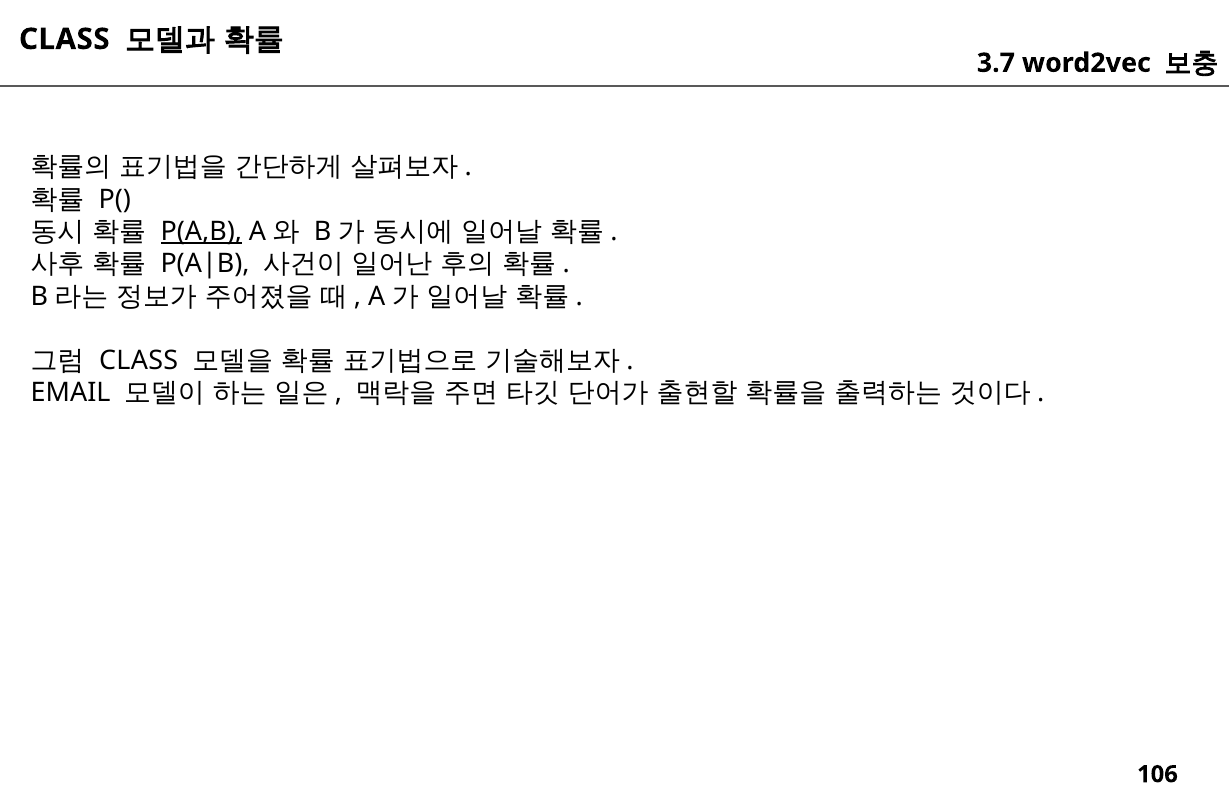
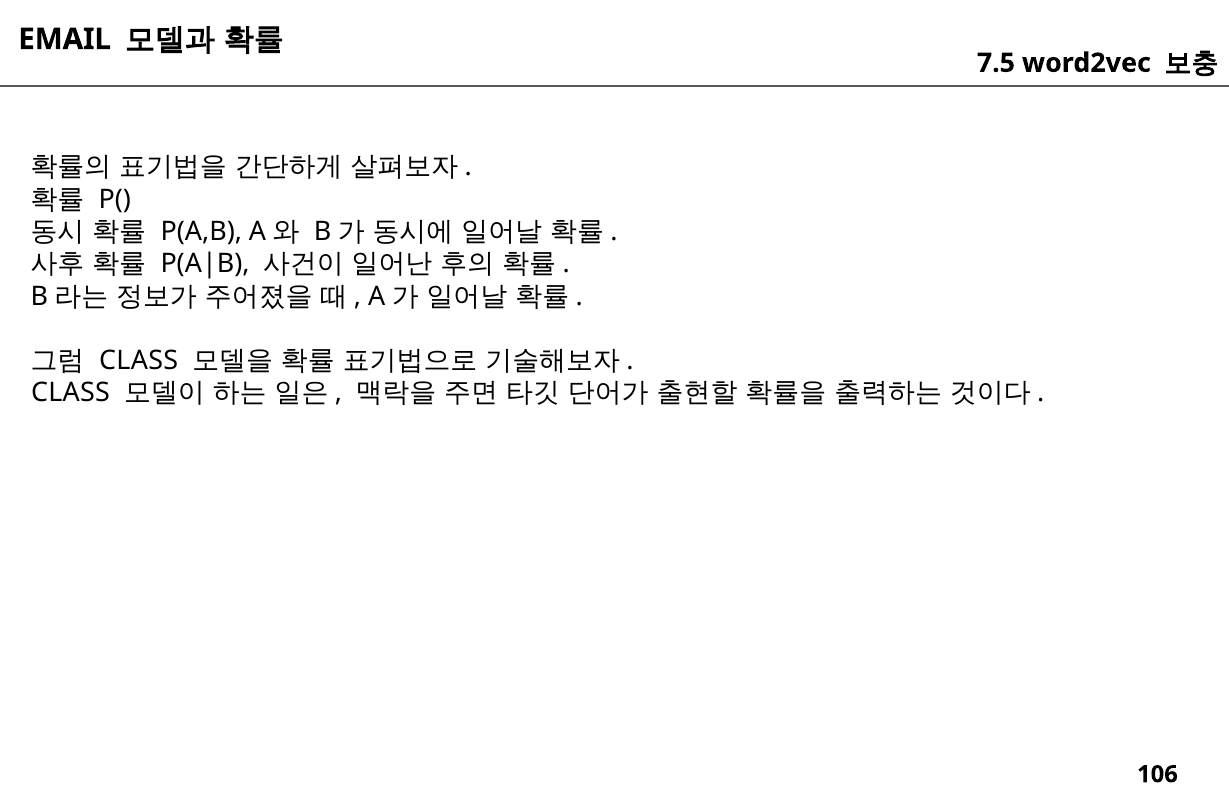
CLASS: CLASS -> EMAIL (65, 39)
3.7: 3.7 -> 7.5 (996, 63)
P(A,B underline: present -> none (201, 232)
EMAIL: EMAIL -> CLASS (70, 393)
